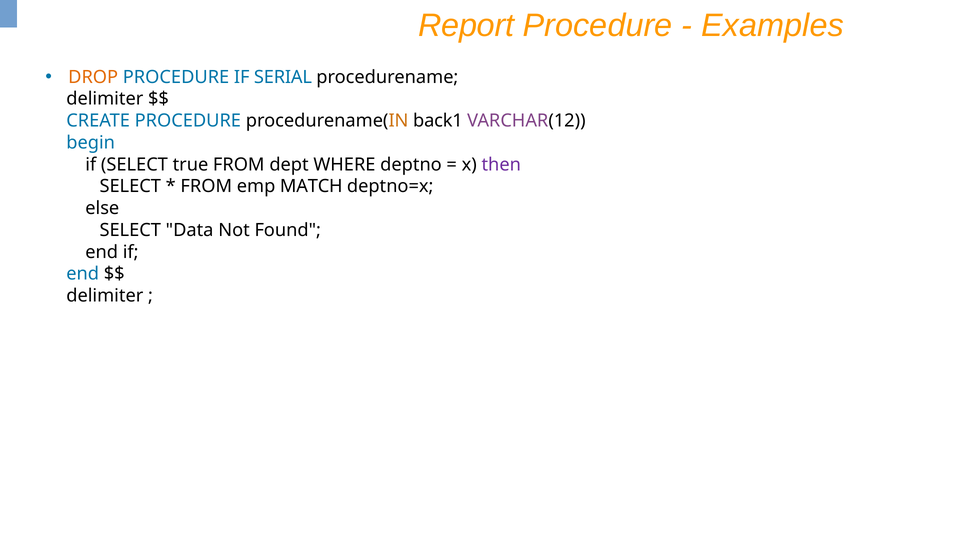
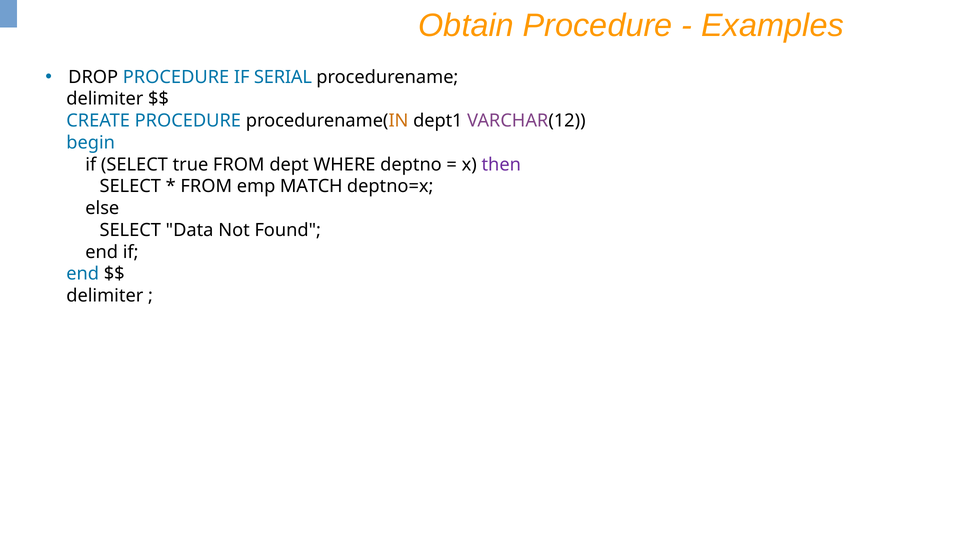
Report: Report -> Obtain (466, 25)
DROP colour: orange -> black (93, 77)
back1: back1 -> dept1 (438, 121)
